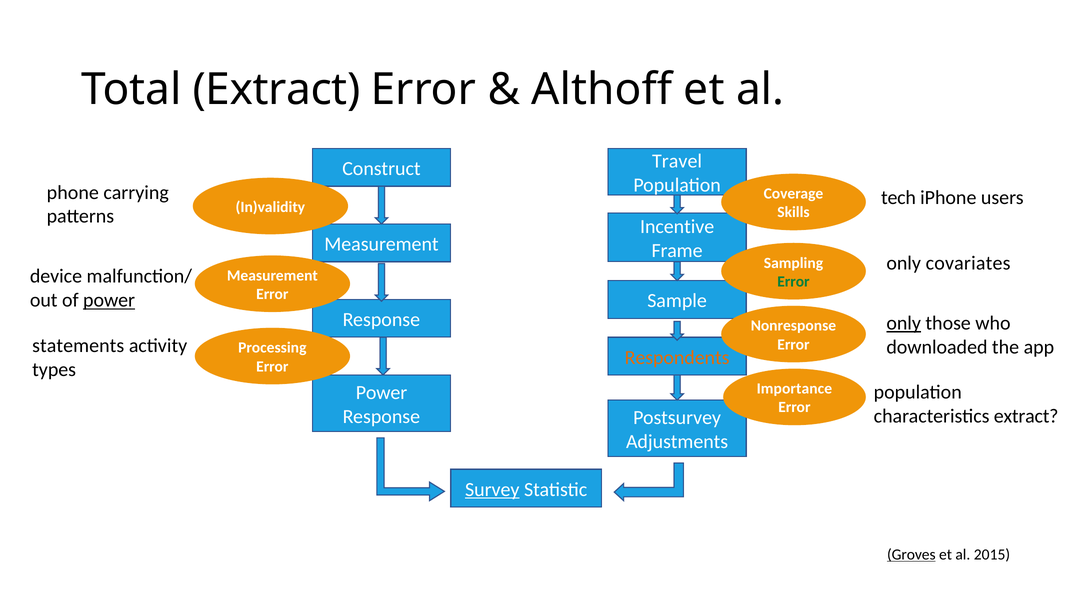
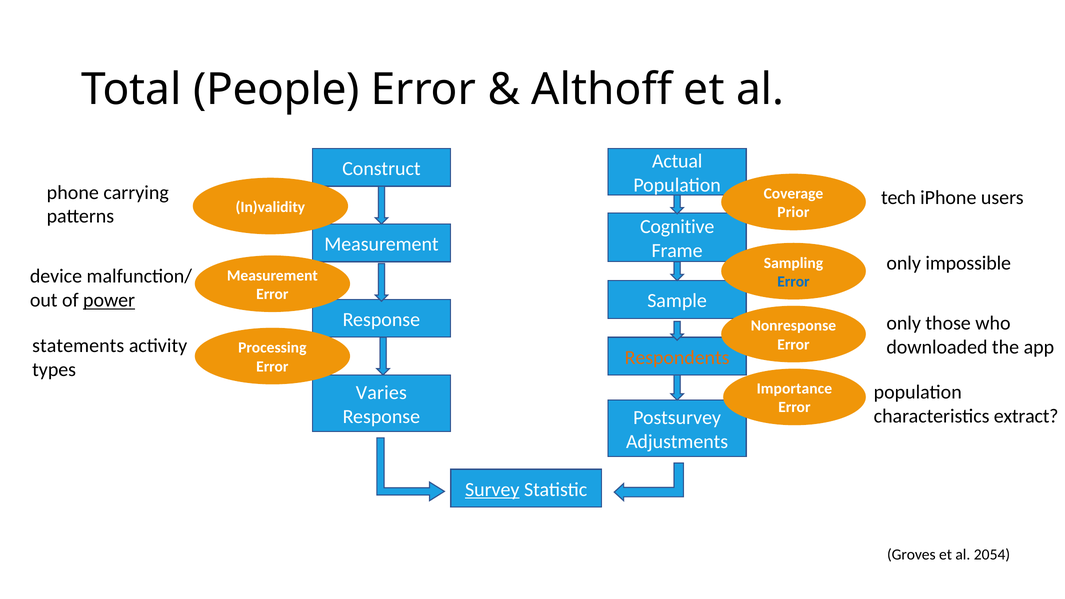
Total Extract: Extract -> People (276, 89)
Travel: Travel -> Actual (677, 161)
Skills: Skills -> Prior (793, 212)
Incentive: Incentive -> Cognitive (677, 227)
covariates: covariates -> impossible (968, 263)
Error colour: green -> blue (793, 282)
only underline: present -> none (904, 323)
Power: Power -> Varies (381, 393)
Groves underline: present -> none (911, 555)
2015: 2015 -> 2054 (992, 555)
